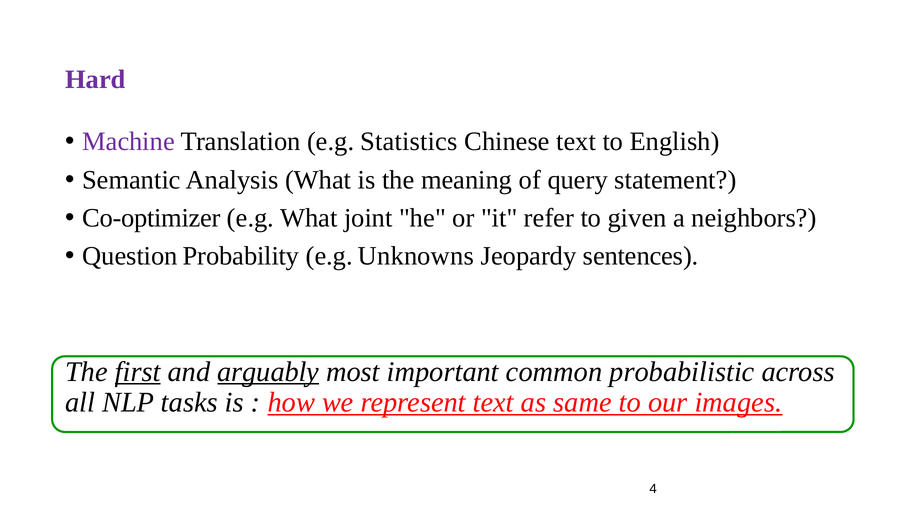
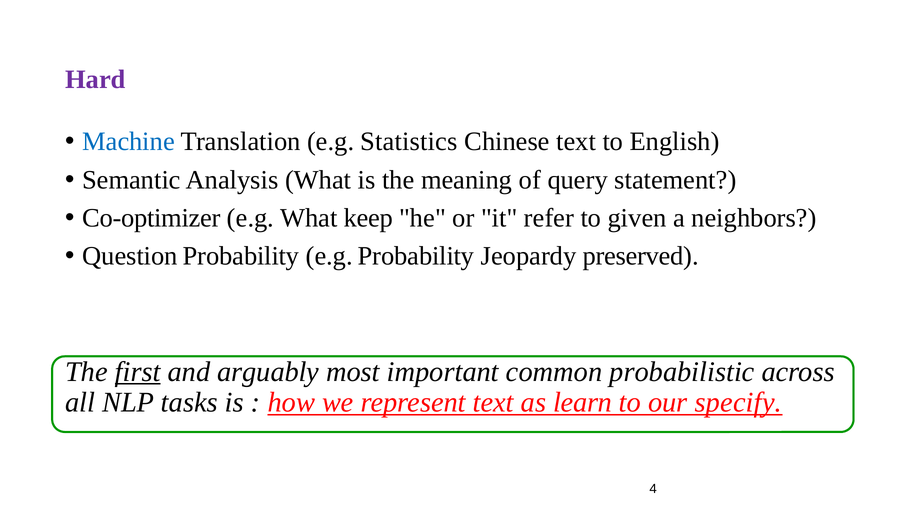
Machine colour: purple -> blue (129, 142)
joint: joint -> keep (368, 218)
e.g Unknowns: Unknowns -> Probability (416, 256)
sentences: sentences -> preserved (641, 256)
arguably underline: present -> none (268, 372)
same: same -> learn (583, 402)
images: images -> specify (738, 402)
